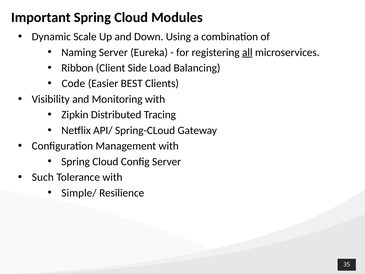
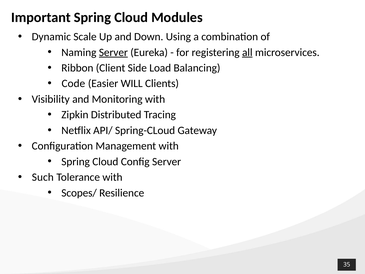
Server underline: none -> present (113, 52)
BEST: BEST -> WILL (132, 83)
Simple/: Simple/ -> Scopes/ (79, 193)
